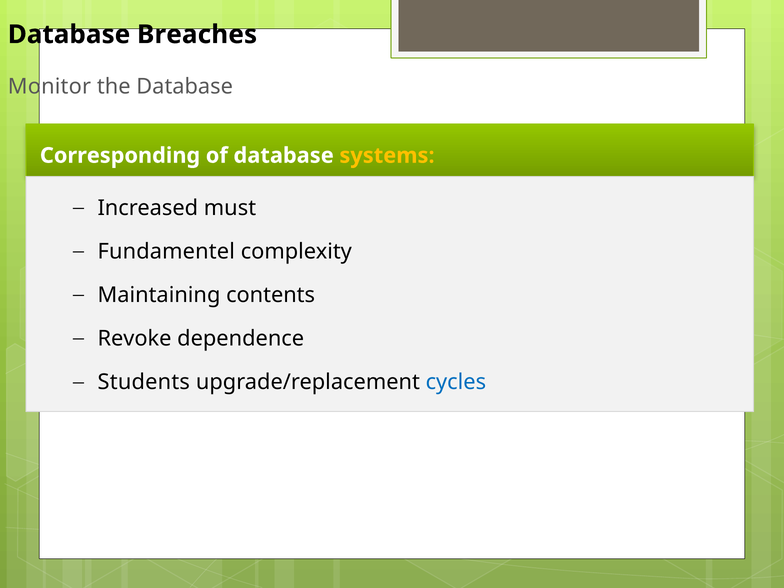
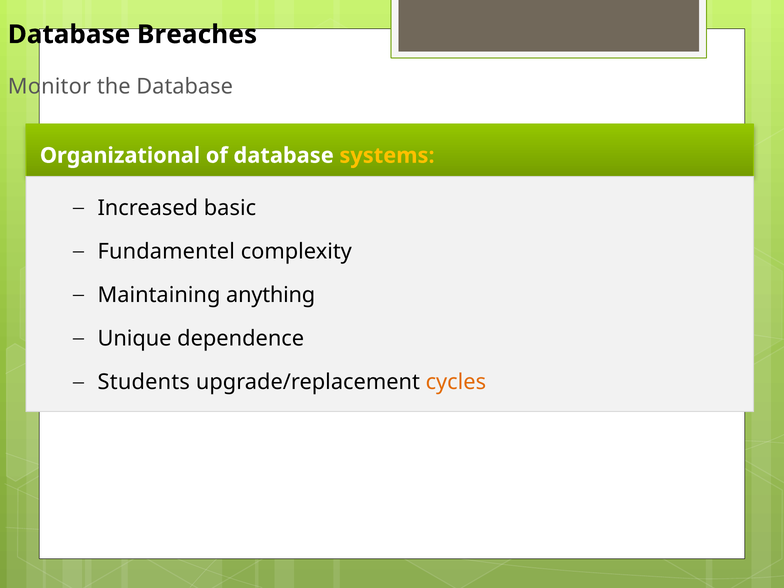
Corresponding: Corresponding -> Organizational (120, 156)
must: must -> basic (230, 208)
contents: contents -> anything (271, 295)
Revoke: Revoke -> Unique (135, 339)
cycles colour: blue -> orange (456, 382)
